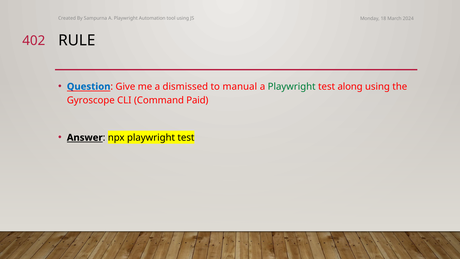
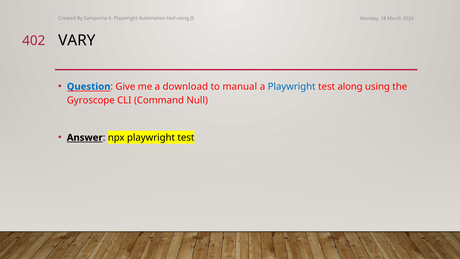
RULE: RULE -> VARY (77, 40)
dismissed: dismissed -> download (185, 86)
Playwright colour: green -> blue (292, 86)
Paid: Paid -> Null (197, 100)
